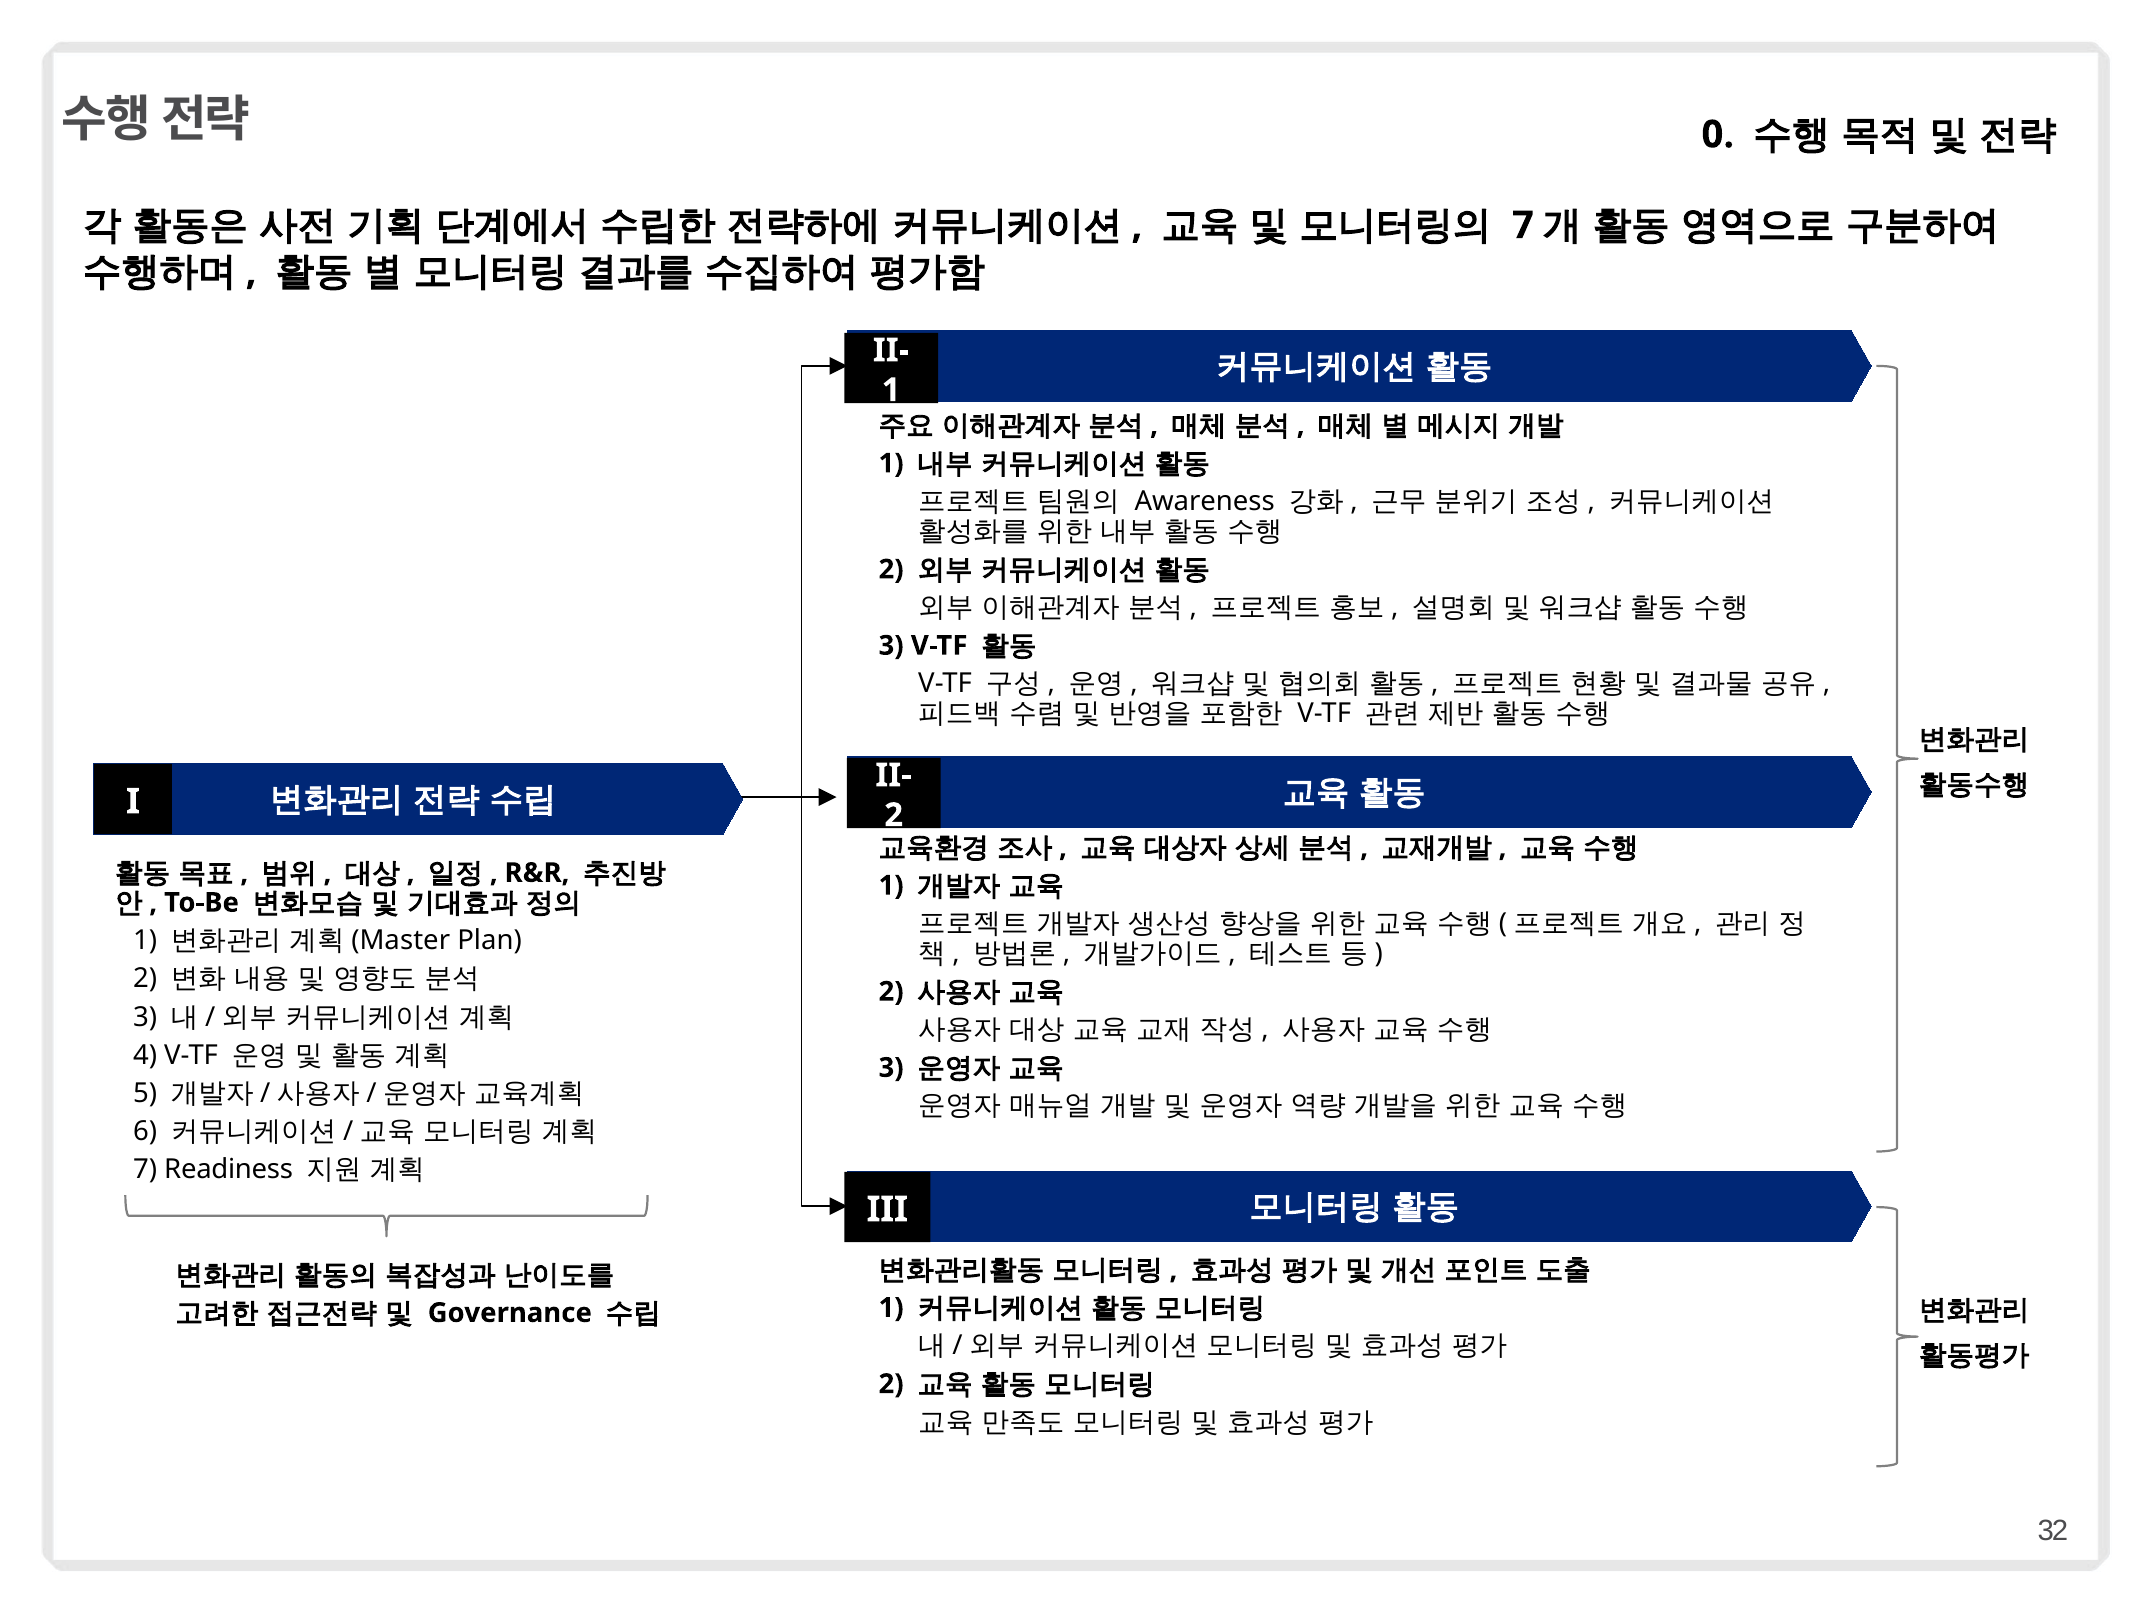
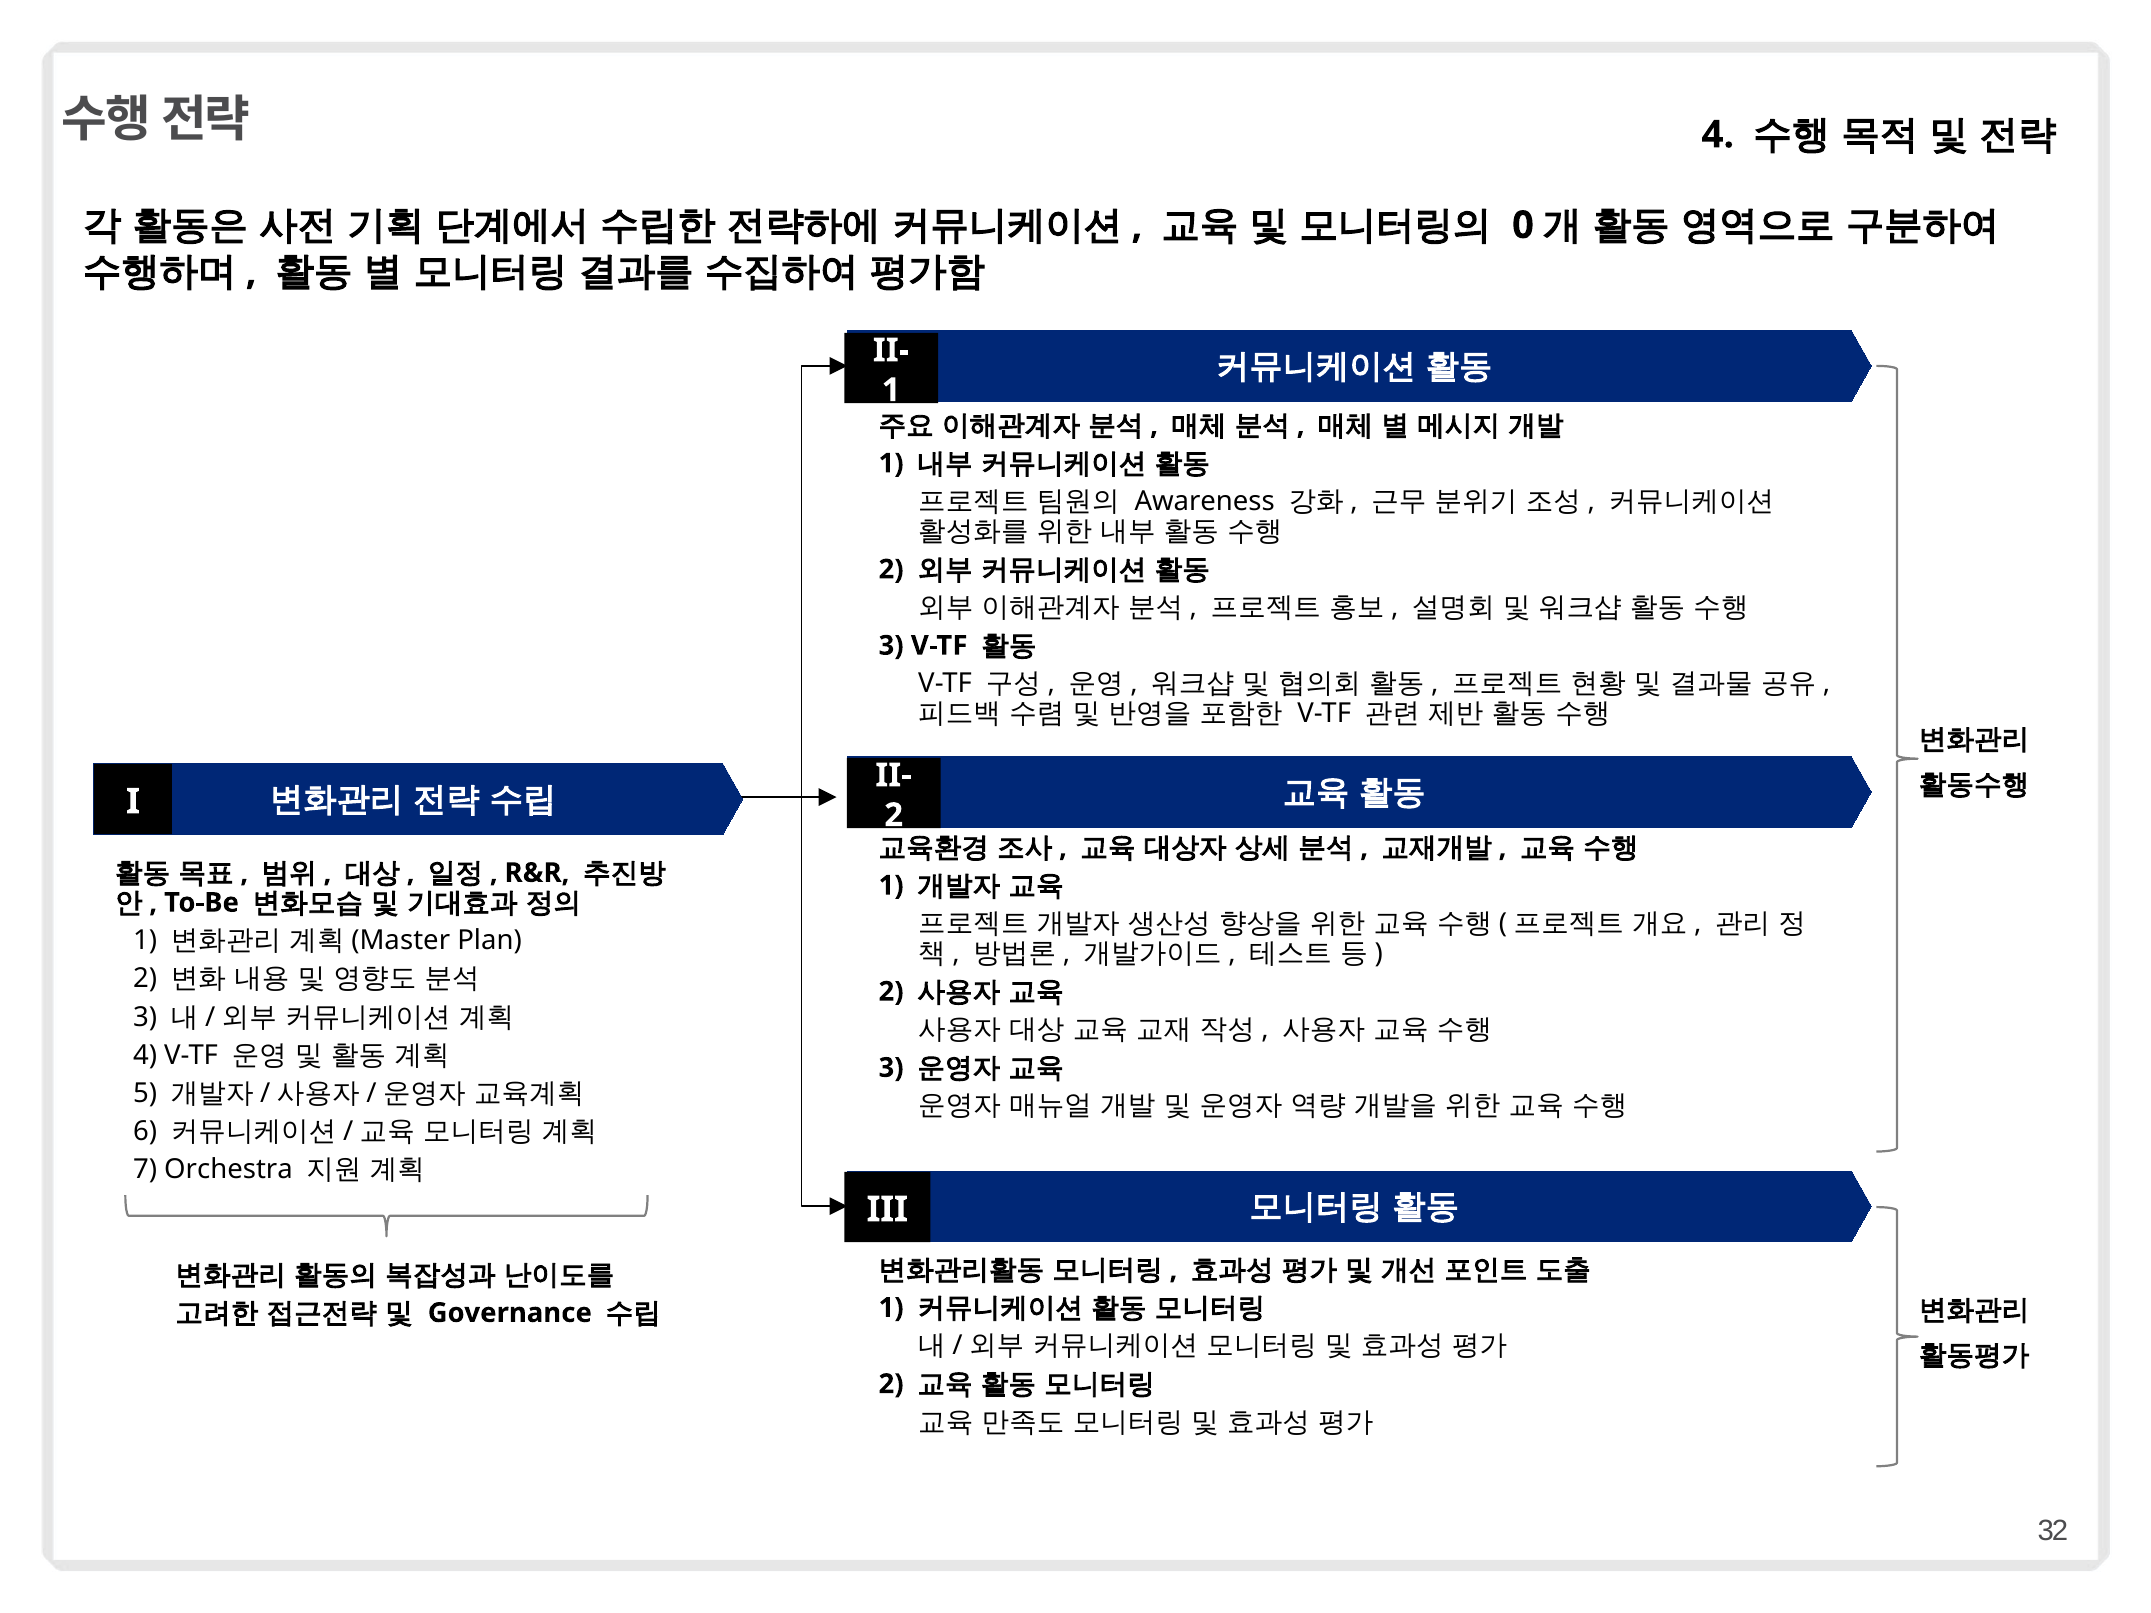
0: 0 -> 4 (1718, 135)
7: 7 -> 0 (1523, 225)
Readiness: Readiness -> Orchestra (228, 1170)
